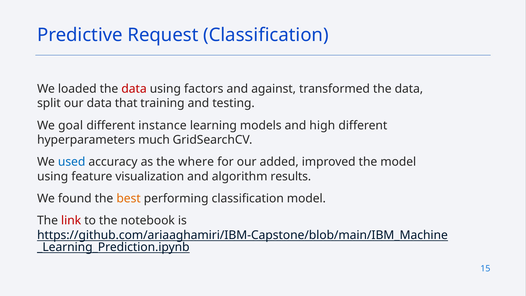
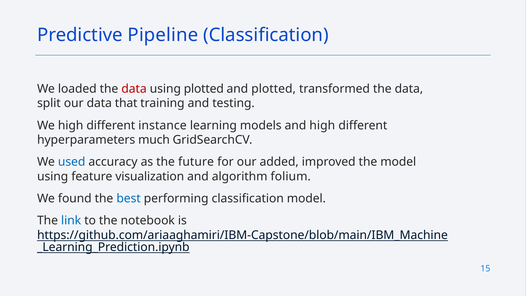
Request: Request -> Pipeline (163, 35)
using factors: factors -> plotted (204, 89)
and against: against -> plotted (274, 89)
We goal: goal -> high (71, 125)
where: where -> future (196, 162)
results: results -> folium (291, 176)
best colour: orange -> blue (129, 198)
link colour: red -> blue (71, 221)
